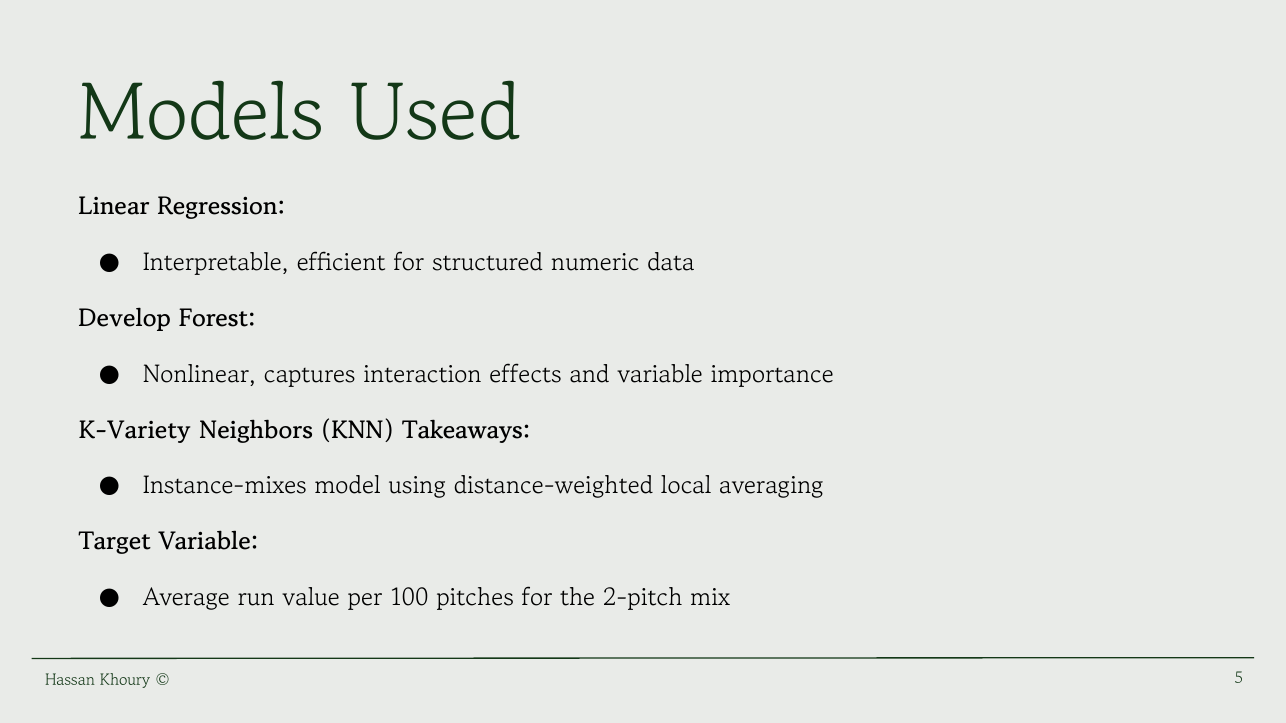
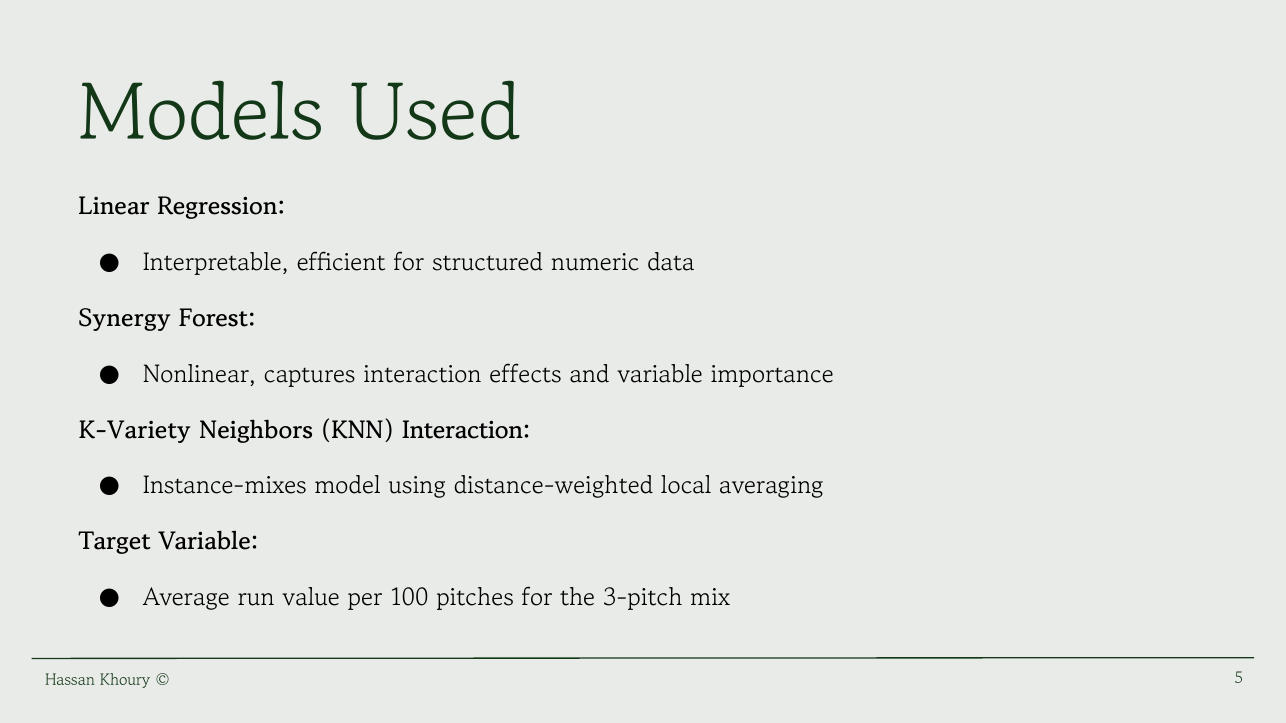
Develop: Develop -> Synergy (125, 320)
KNN Takeaways: Takeaways -> Interaction (466, 432)
2-pitch: 2-pitch -> 3-pitch (643, 600)
